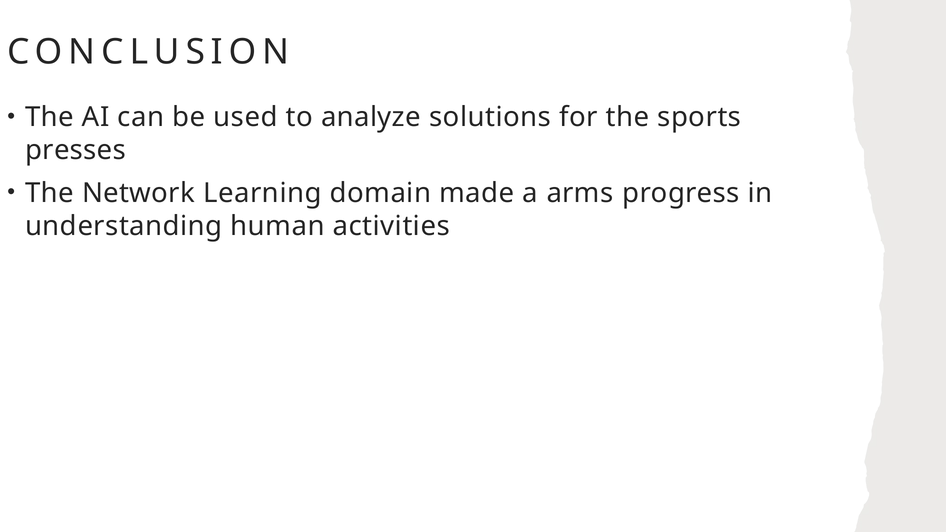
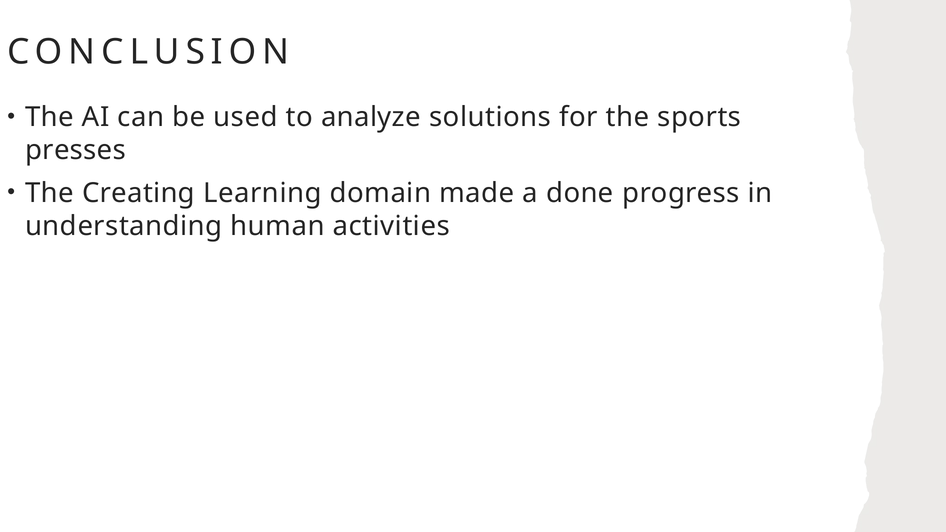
Network: Network -> Creating (138, 193)
arms: arms -> done (580, 193)
